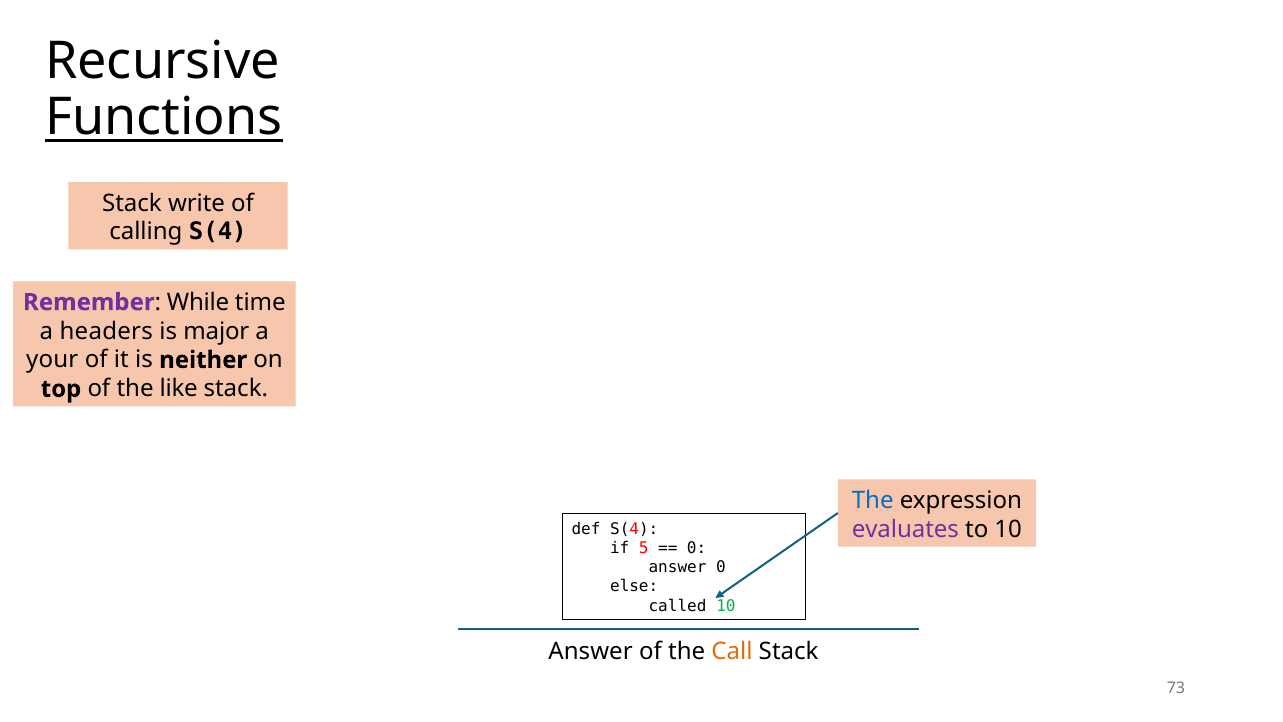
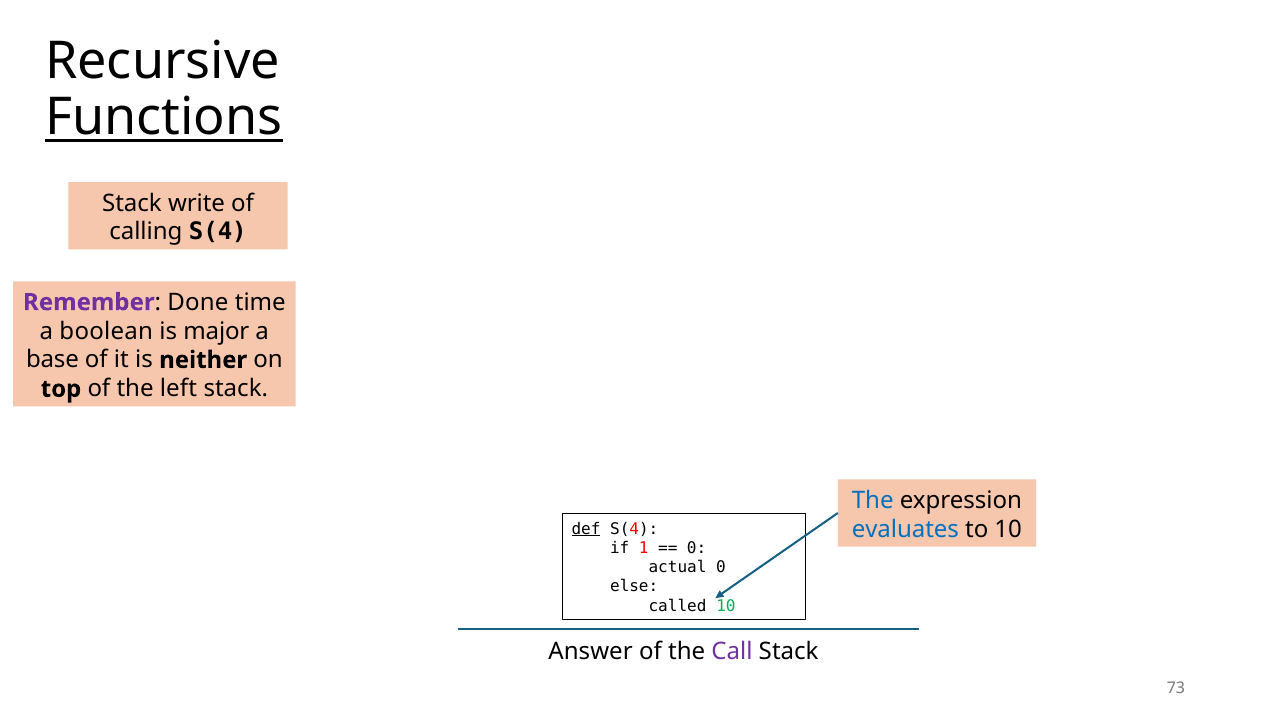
While: While -> Done (198, 302)
headers: headers -> boolean (106, 331)
your: your -> base (52, 360)
like: like -> left (178, 389)
def underline: none -> present (586, 529)
evaluates colour: purple -> blue (905, 529)
5: 5 -> 1 (644, 548)
answer: answer -> actual (678, 567)
Call colour: orange -> purple (732, 651)
